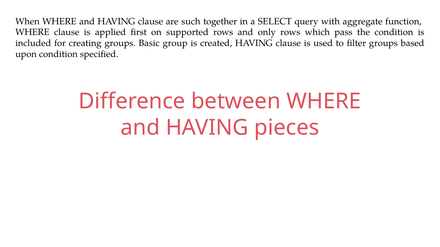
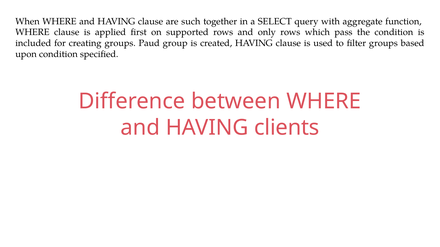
Basic: Basic -> Paud (149, 43)
pieces: pieces -> clients (287, 128)
